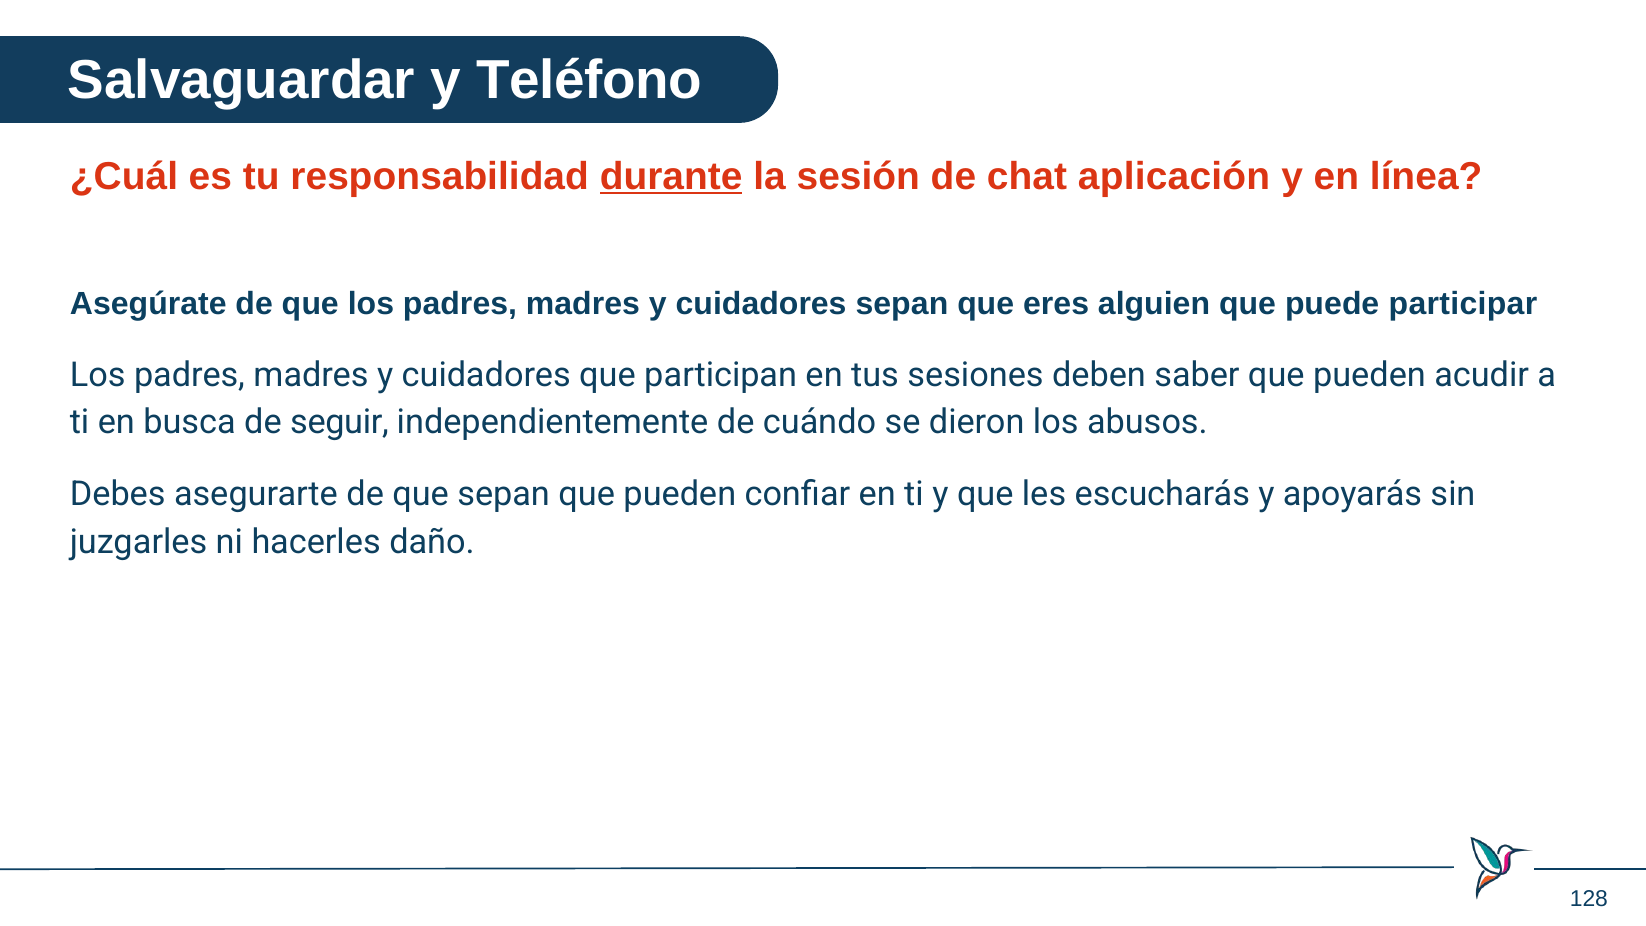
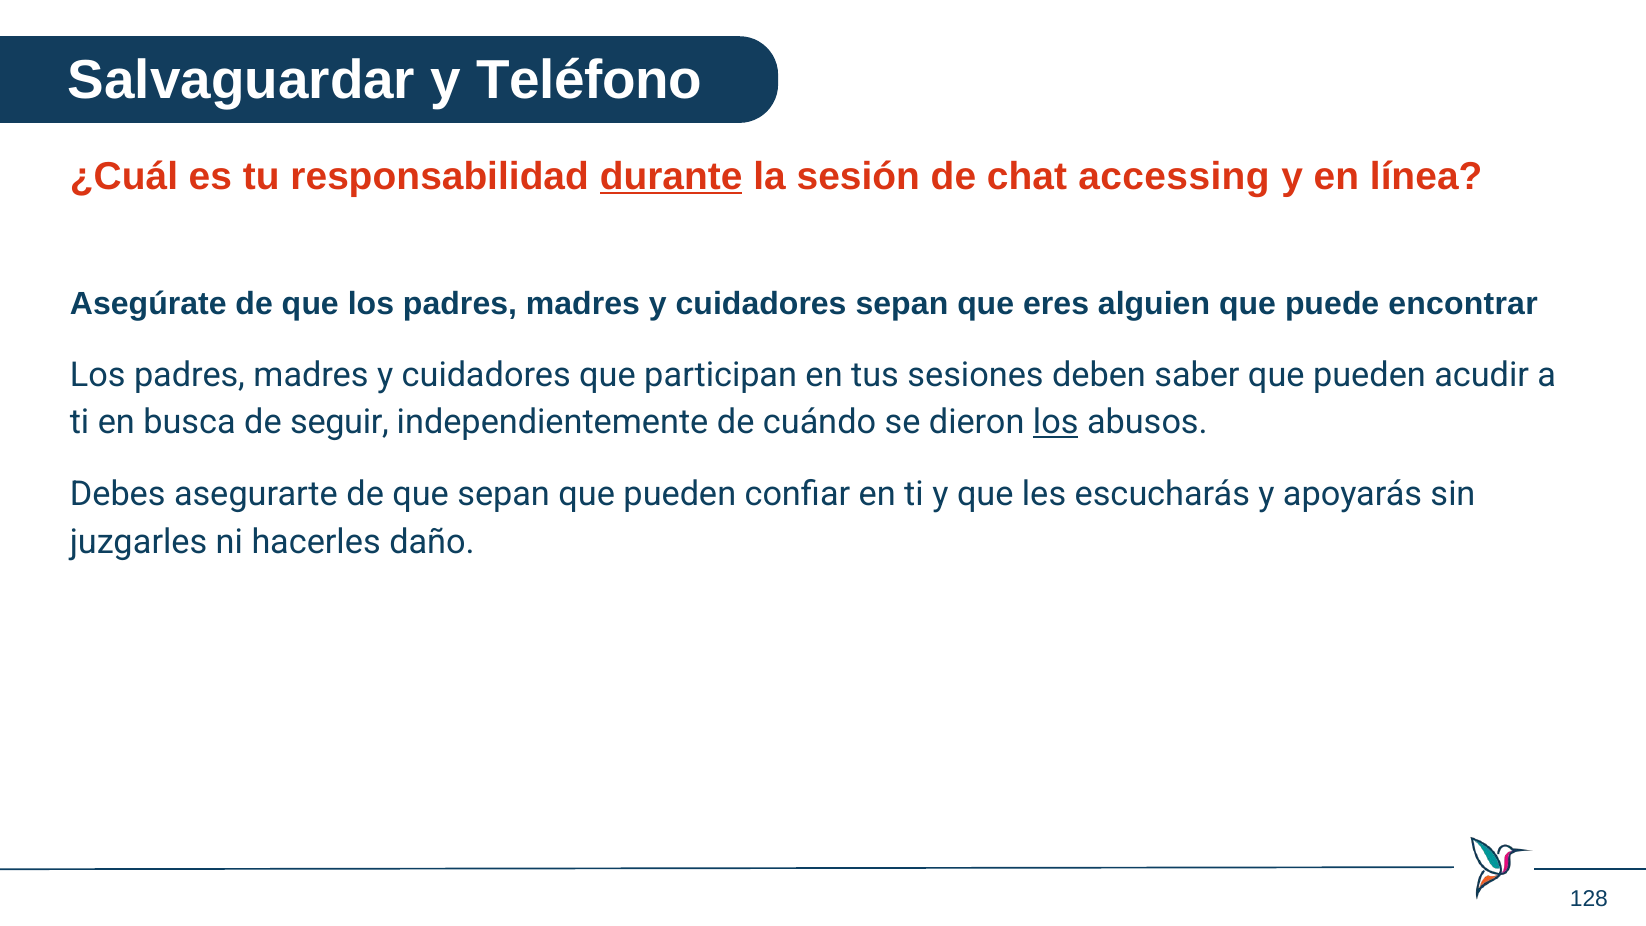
aplicación: aplicación -> accessing (1174, 176)
participar: participar -> encontrar (1463, 303)
los underline: none -> present (1056, 422)
